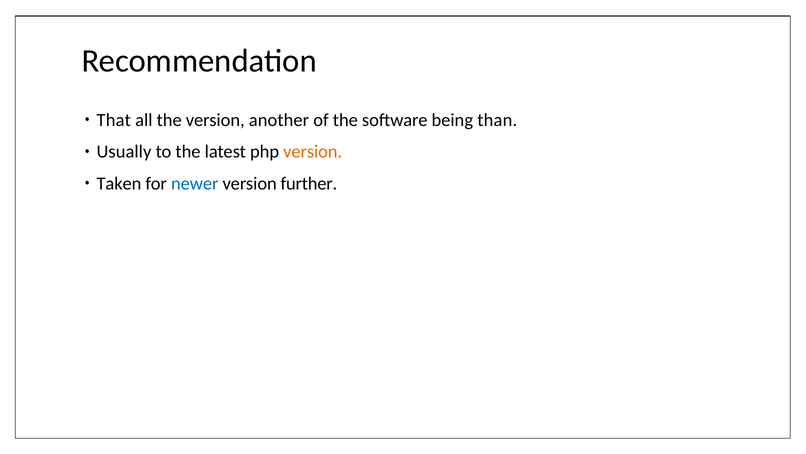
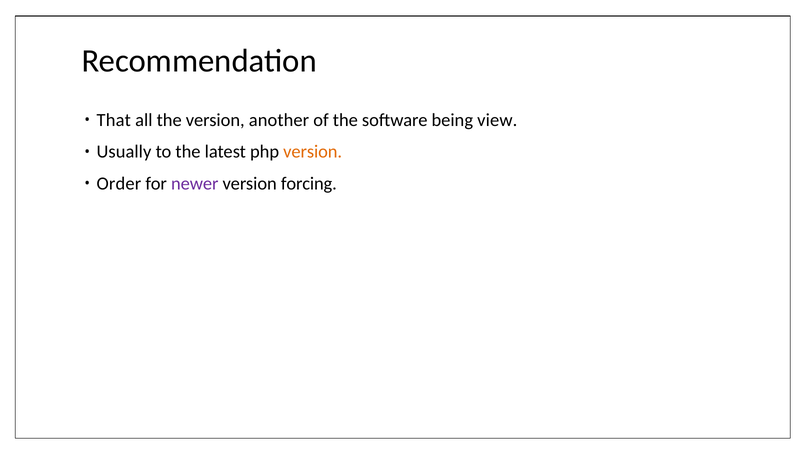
than: than -> view (497, 120)
Taken: Taken -> Order (119, 183)
newer colour: blue -> purple (195, 183)
further: further -> forcing (309, 183)
